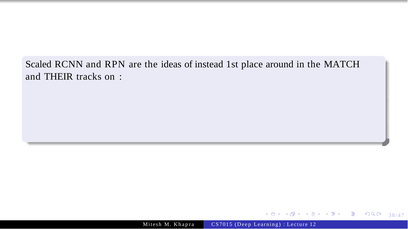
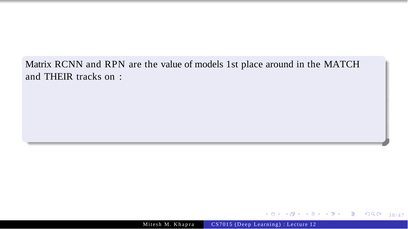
Scaled: Scaled -> Matrix (38, 65)
ideas: ideas -> value (171, 65)
instead: instead -> models (209, 65)
